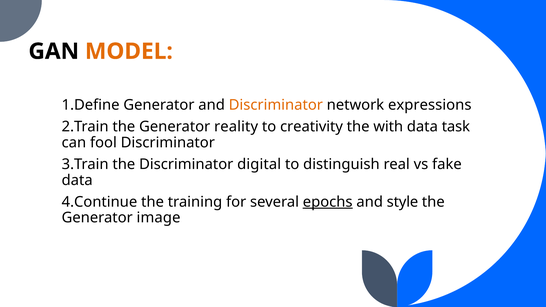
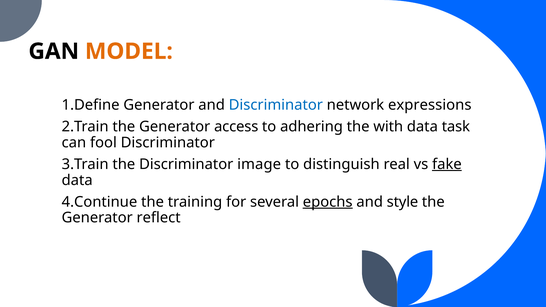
Discriminator colour: orange -> blue (276, 105)
reality: reality -> access (236, 127)
creativity: creativity -> adhering (312, 127)
digital: digital -> image (259, 164)
fake underline: none -> present (447, 164)
image: image -> reflect (159, 218)
